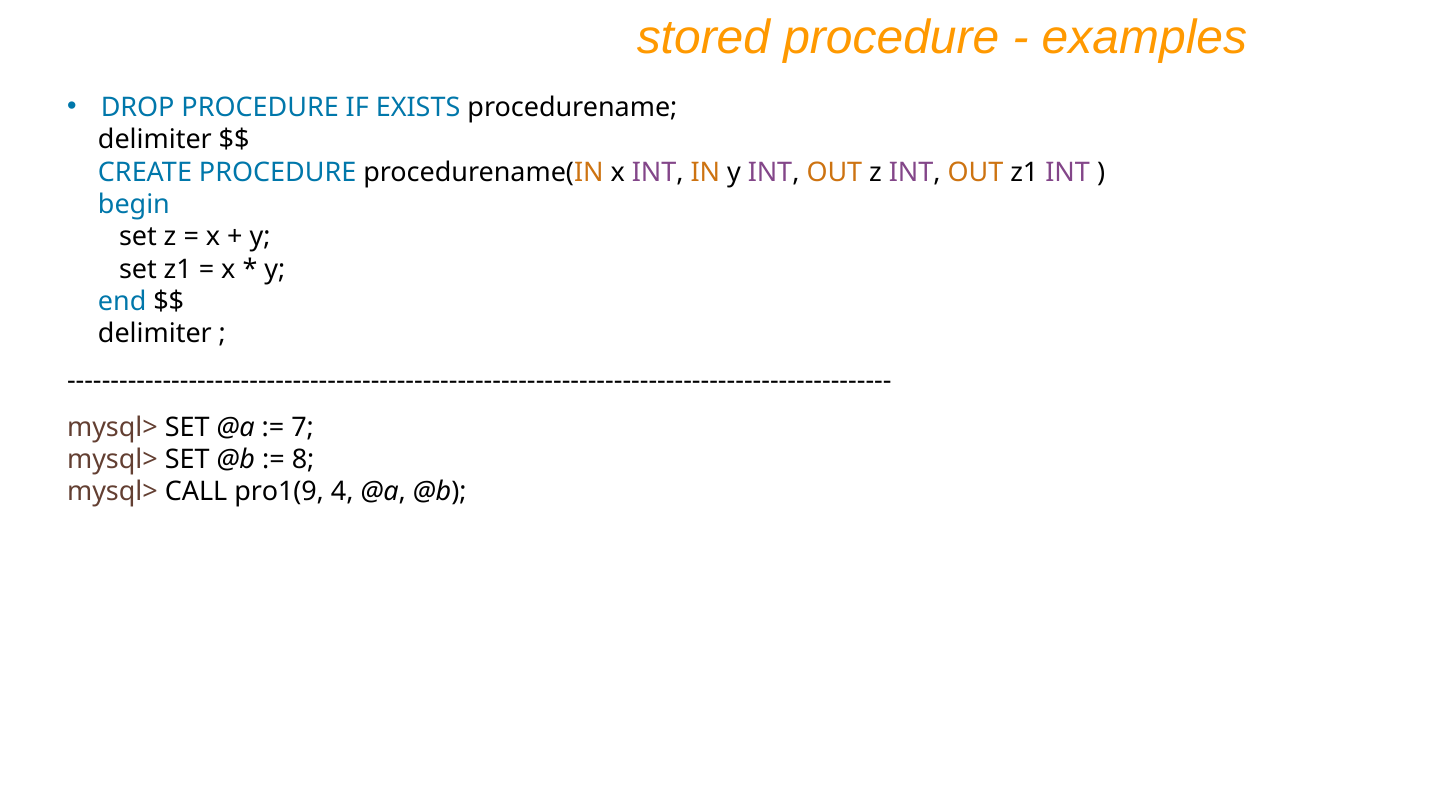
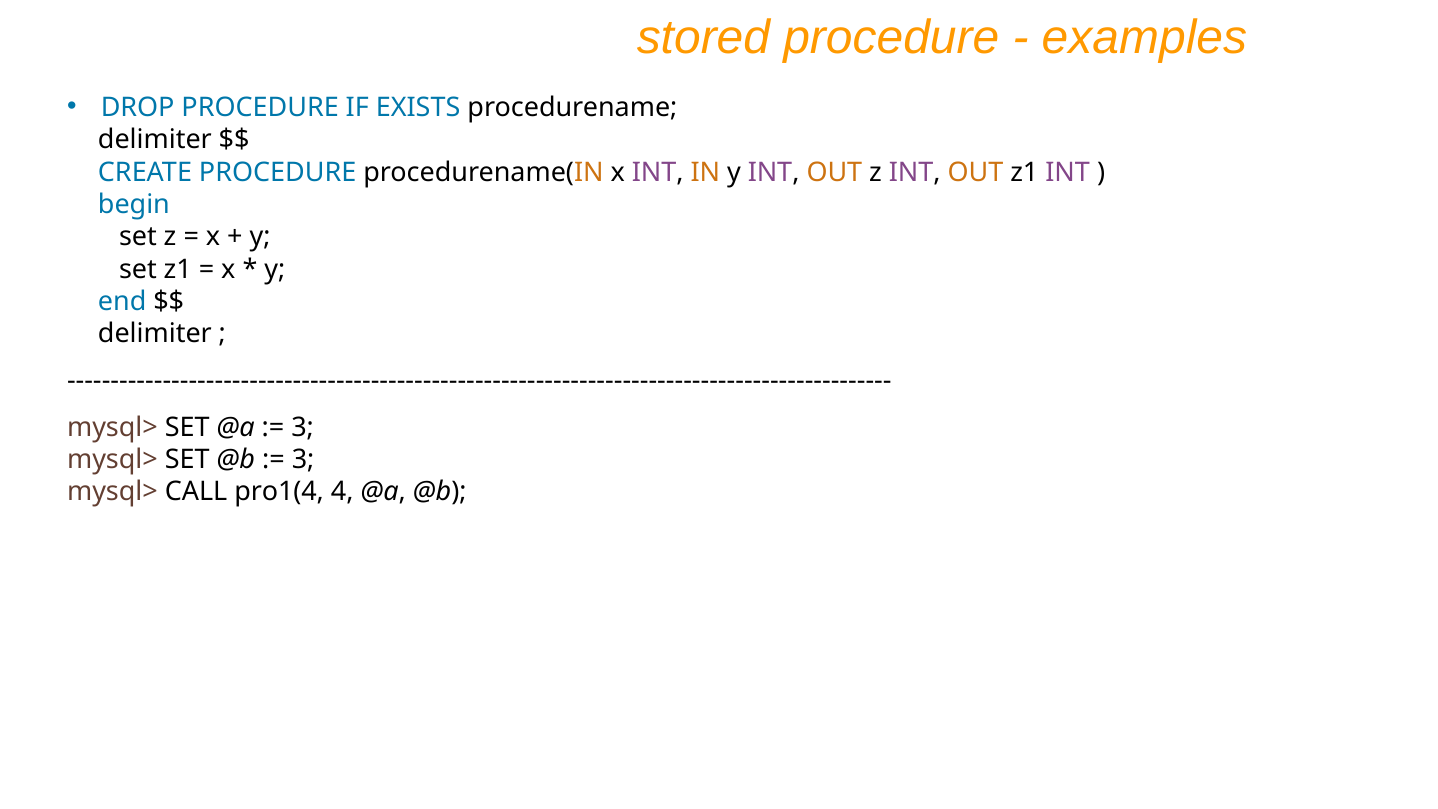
7: 7 -> 3 (303, 427)
8: 8 -> 3 (303, 460)
pro1(9: pro1(9 -> pro1(4 (279, 492)
